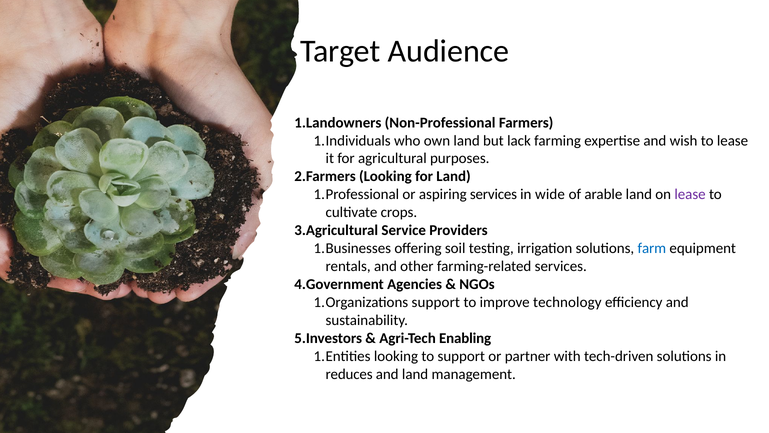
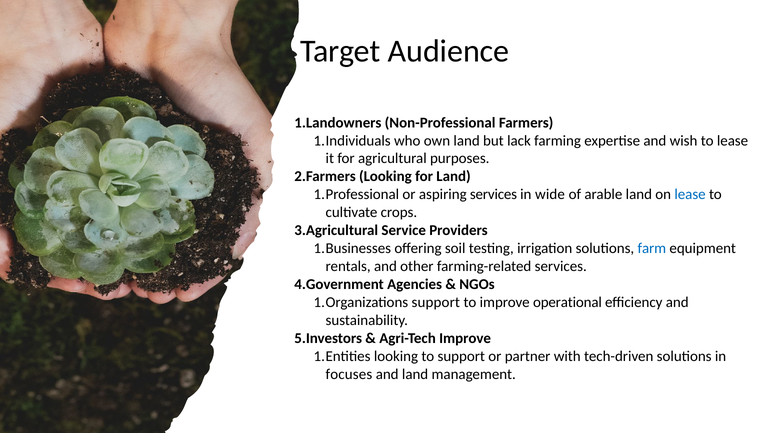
lease colour: purple -> blue (690, 194)
technology: technology -> operational (567, 302)
Agri-Tech Enabling: Enabling -> Improve (465, 338)
reduces: reduces -> focuses (349, 374)
